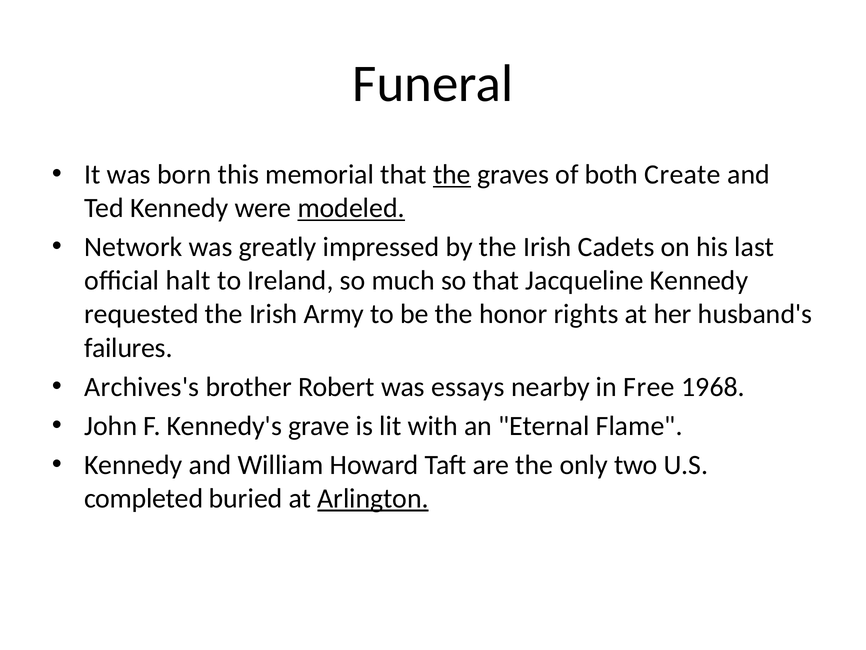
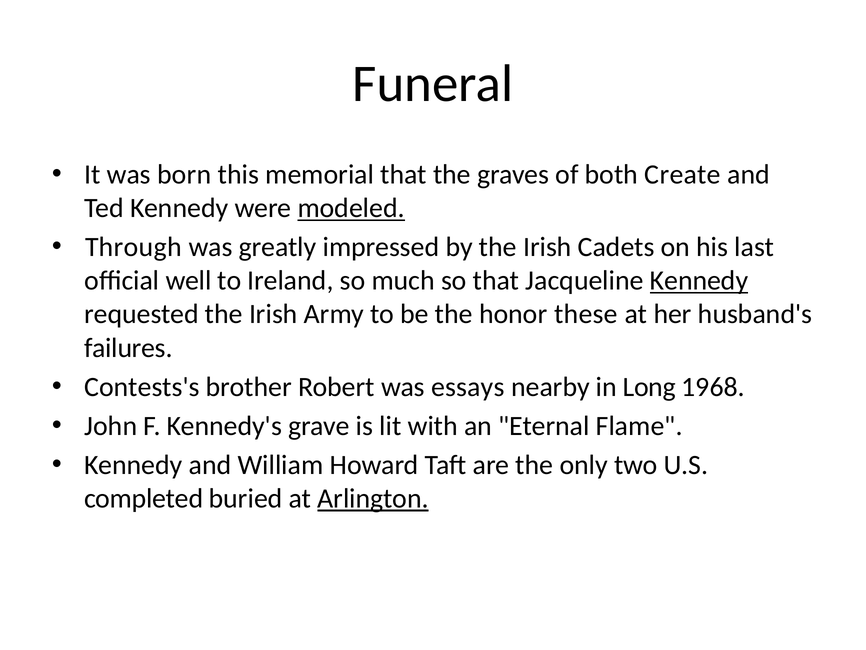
the underline: present -> none (452, 175)
Network: Network -> Through (133, 247)
halt: halt -> well (189, 281)
Kennedy underline: none -> present (699, 281)
rights: rights -> these (586, 314)
Archives's: Archives's -> Contests's (142, 387)
Free: Free -> Long (649, 387)
